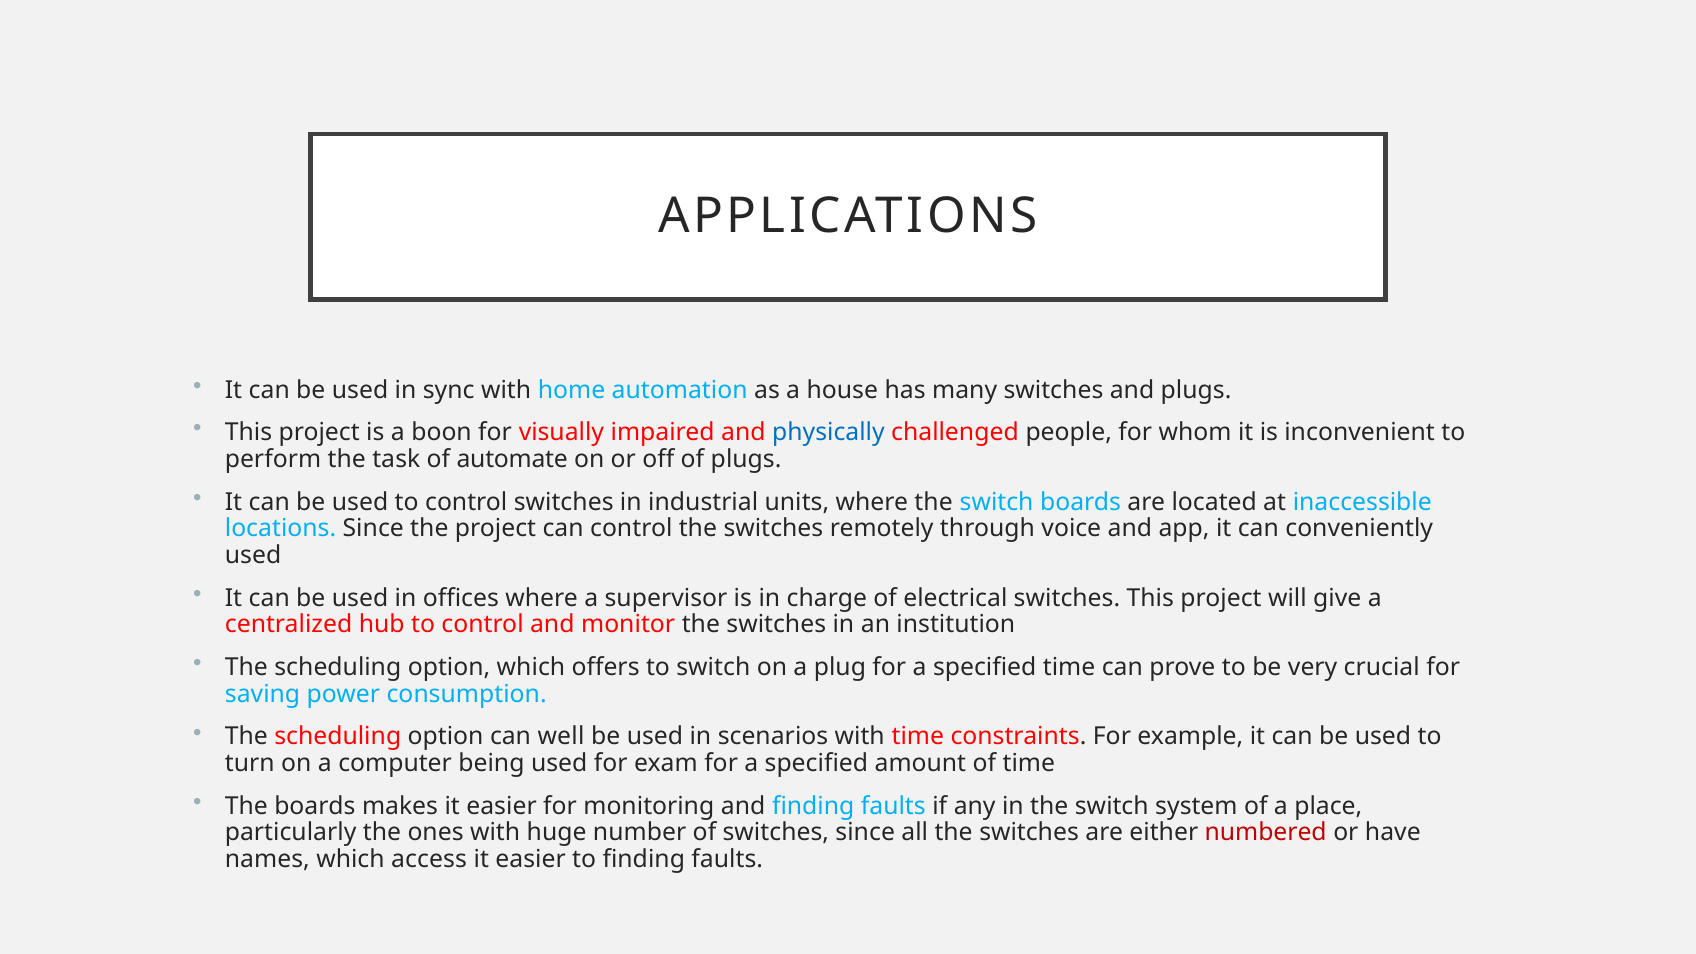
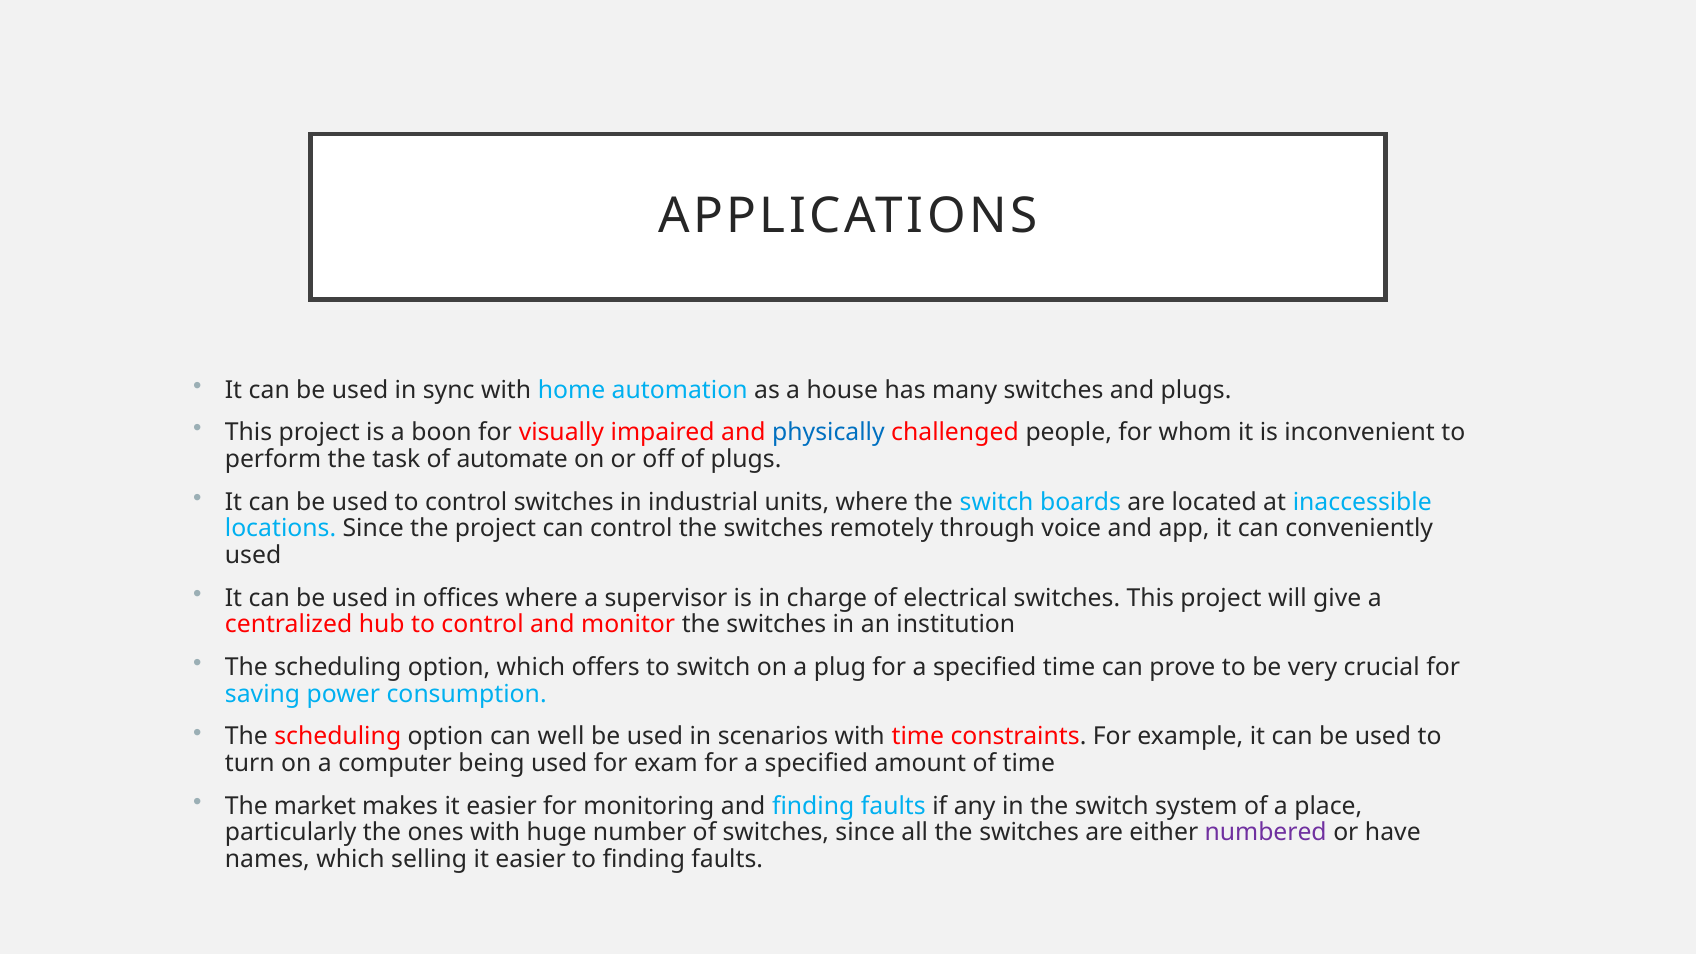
The boards: boards -> market (315, 806)
numbered colour: red -> purple (1266, 833)
access: access -> selling (429, 860)
